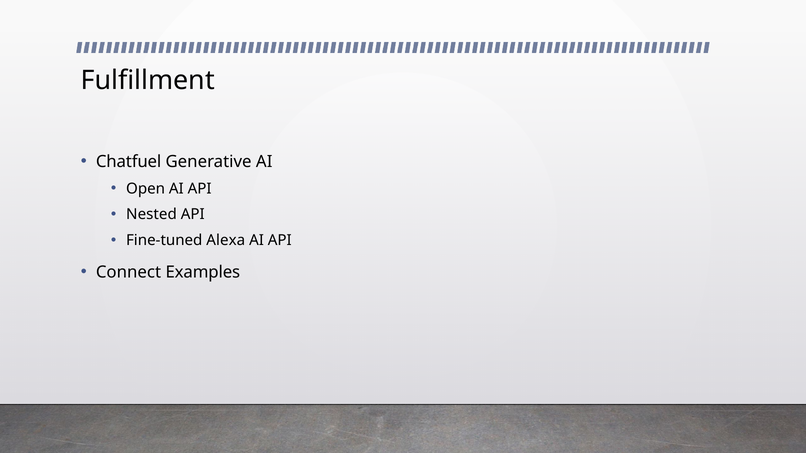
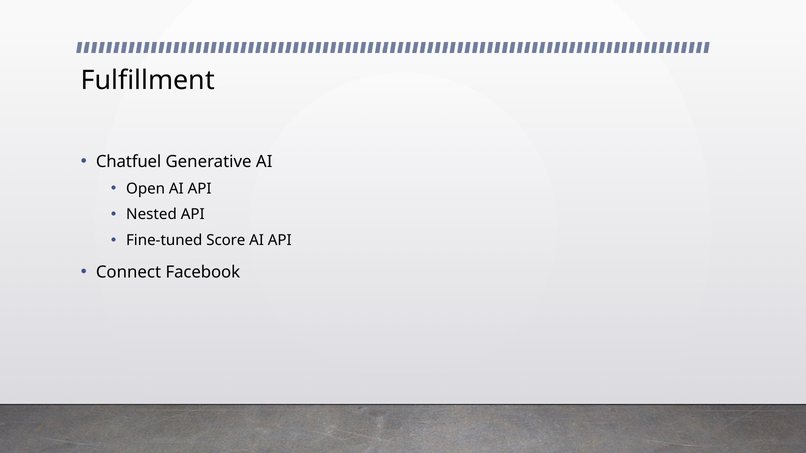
Alexa: Alexa -> Score (226, 241)
Examples: Examples -> Facebook (203, 272)
